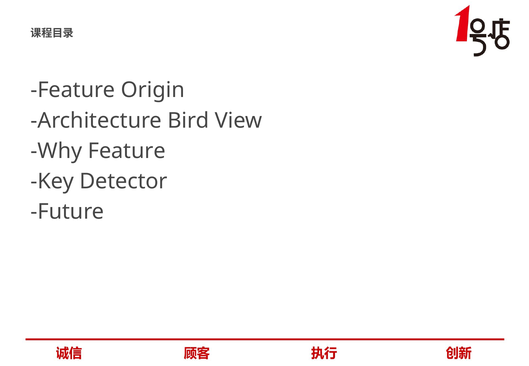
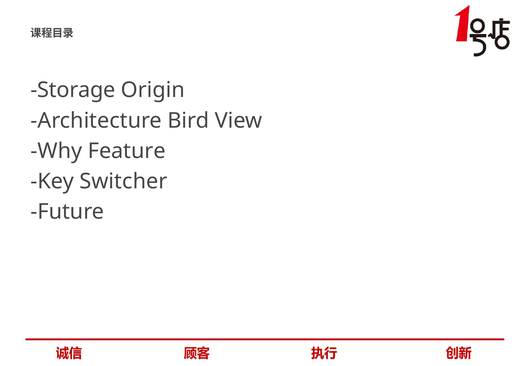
Feature: Feature -> Storage (73, 90)
Detector: Detector -> Switcher (123, 181)
